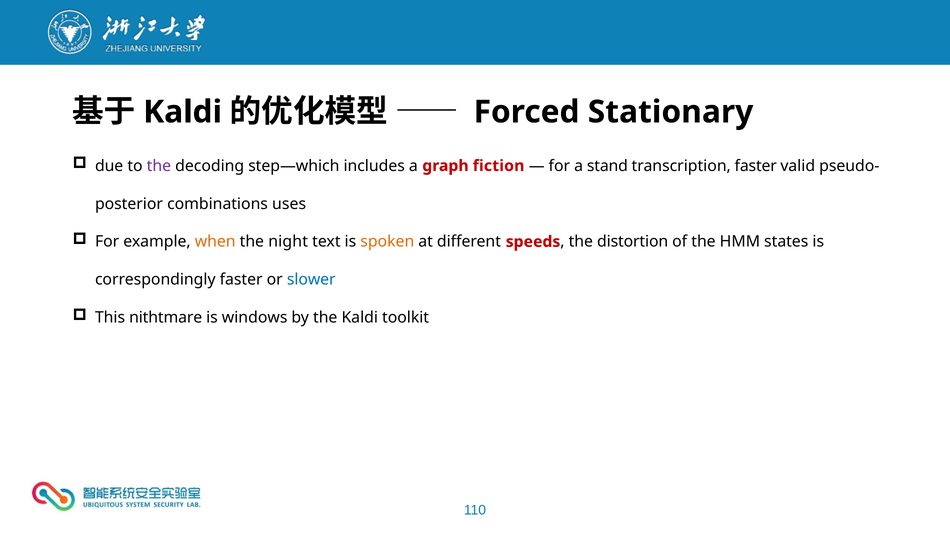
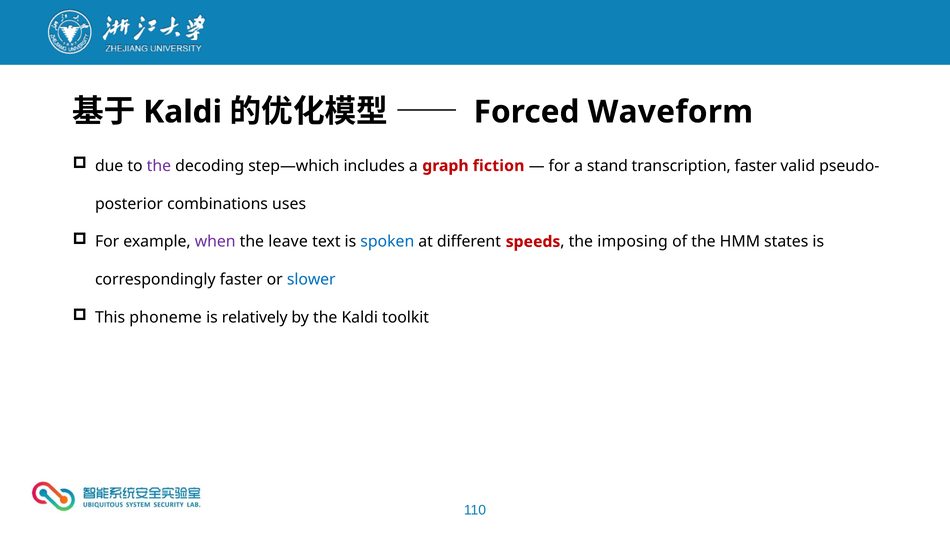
Stationary: Stationary -> Waveform (670, 112)
when colour: orange -> purple (215, 242)
night: night -> leave (288, 242)
spoken colour: orange -> blue (387, 242)
distortion: distortion -> imposing (633, 242)
nithtmare: nithtmare -> phoneme (166, 318)
windows: windows -> relatively (255, 318)
